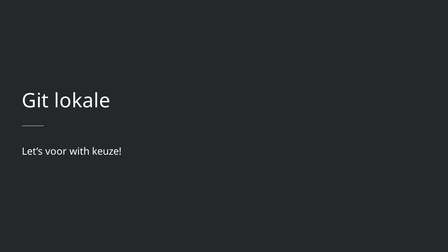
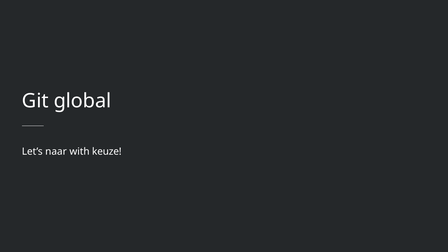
lokale: lokale -> global (83, 101)
voor: voor -> naar (56, 152)
